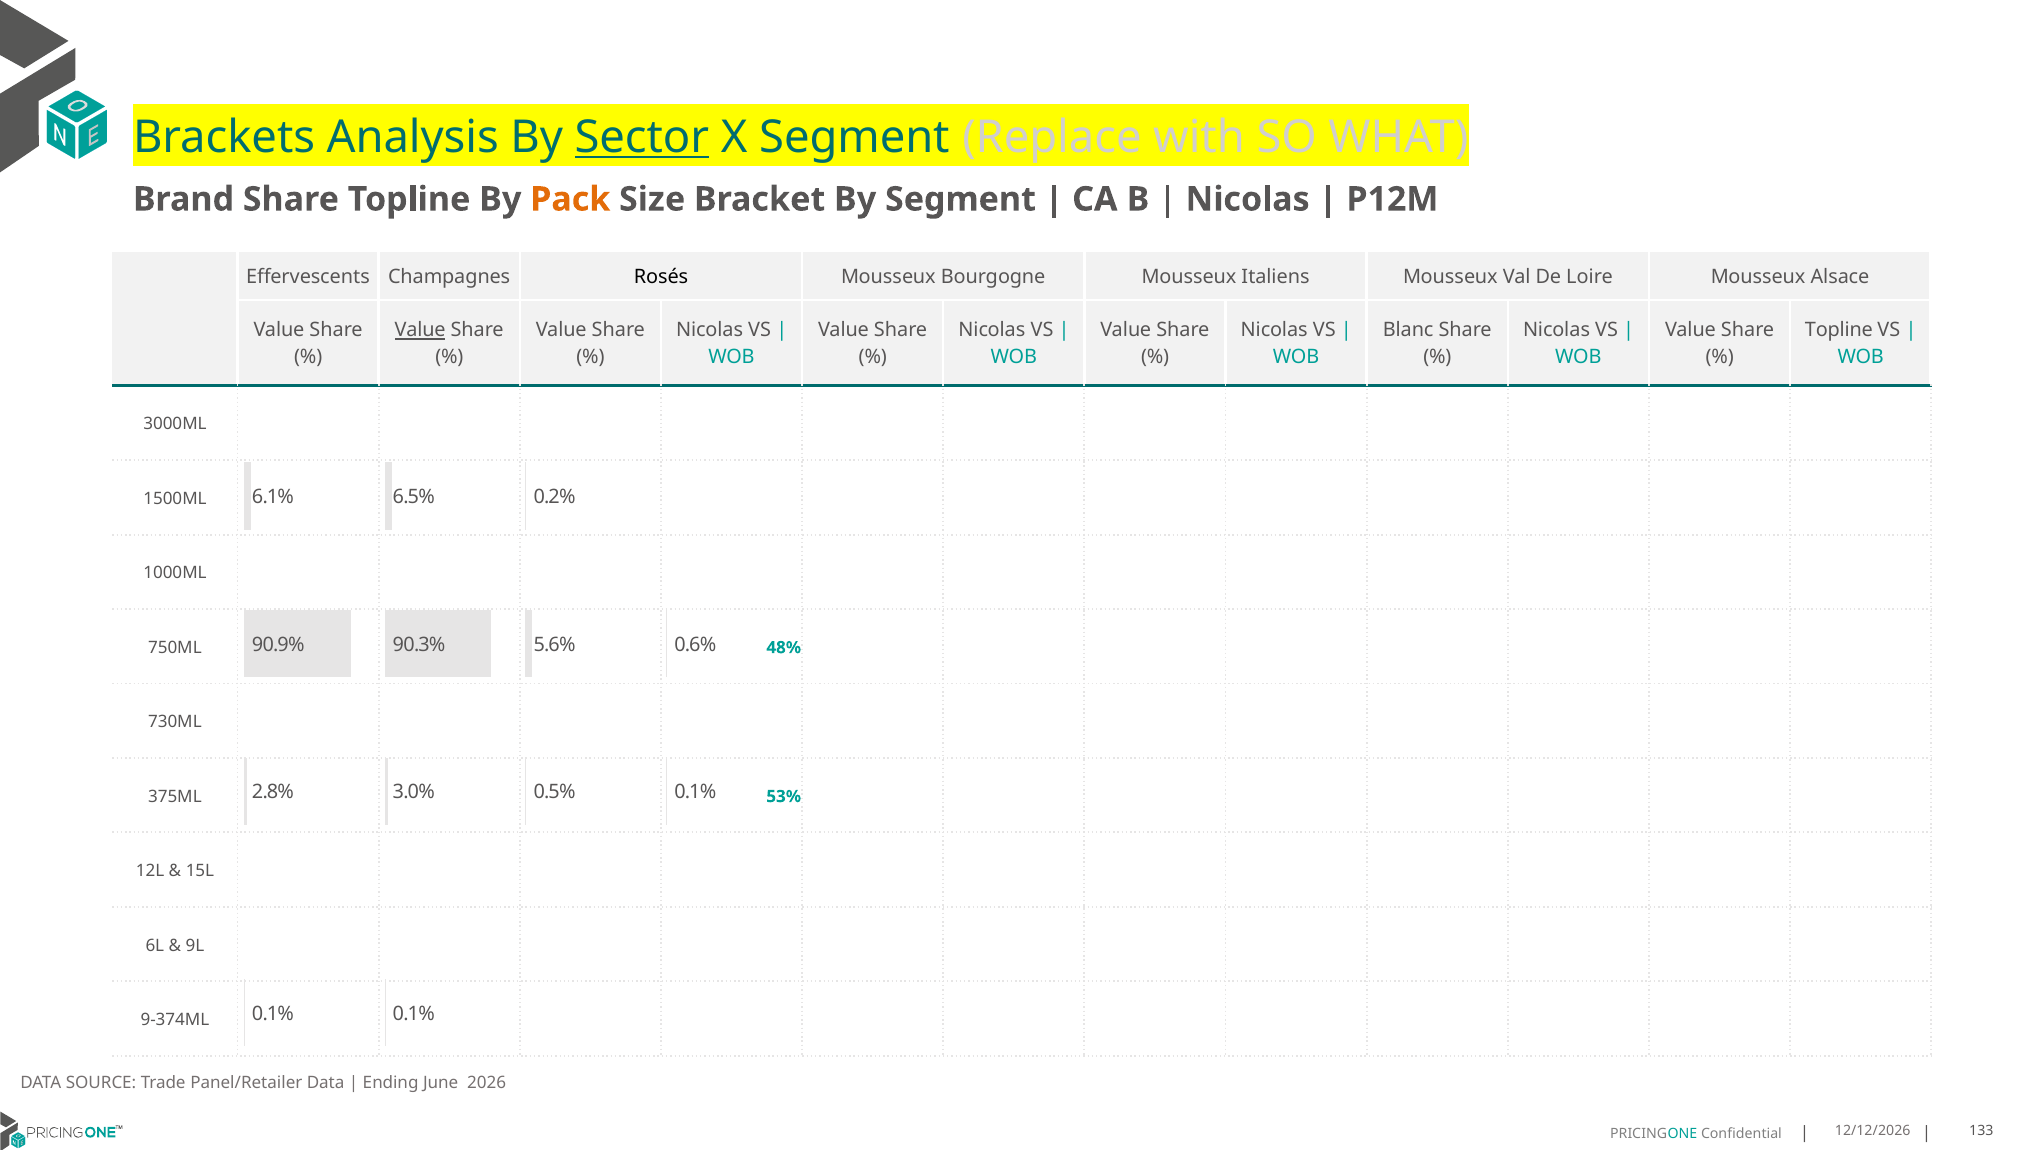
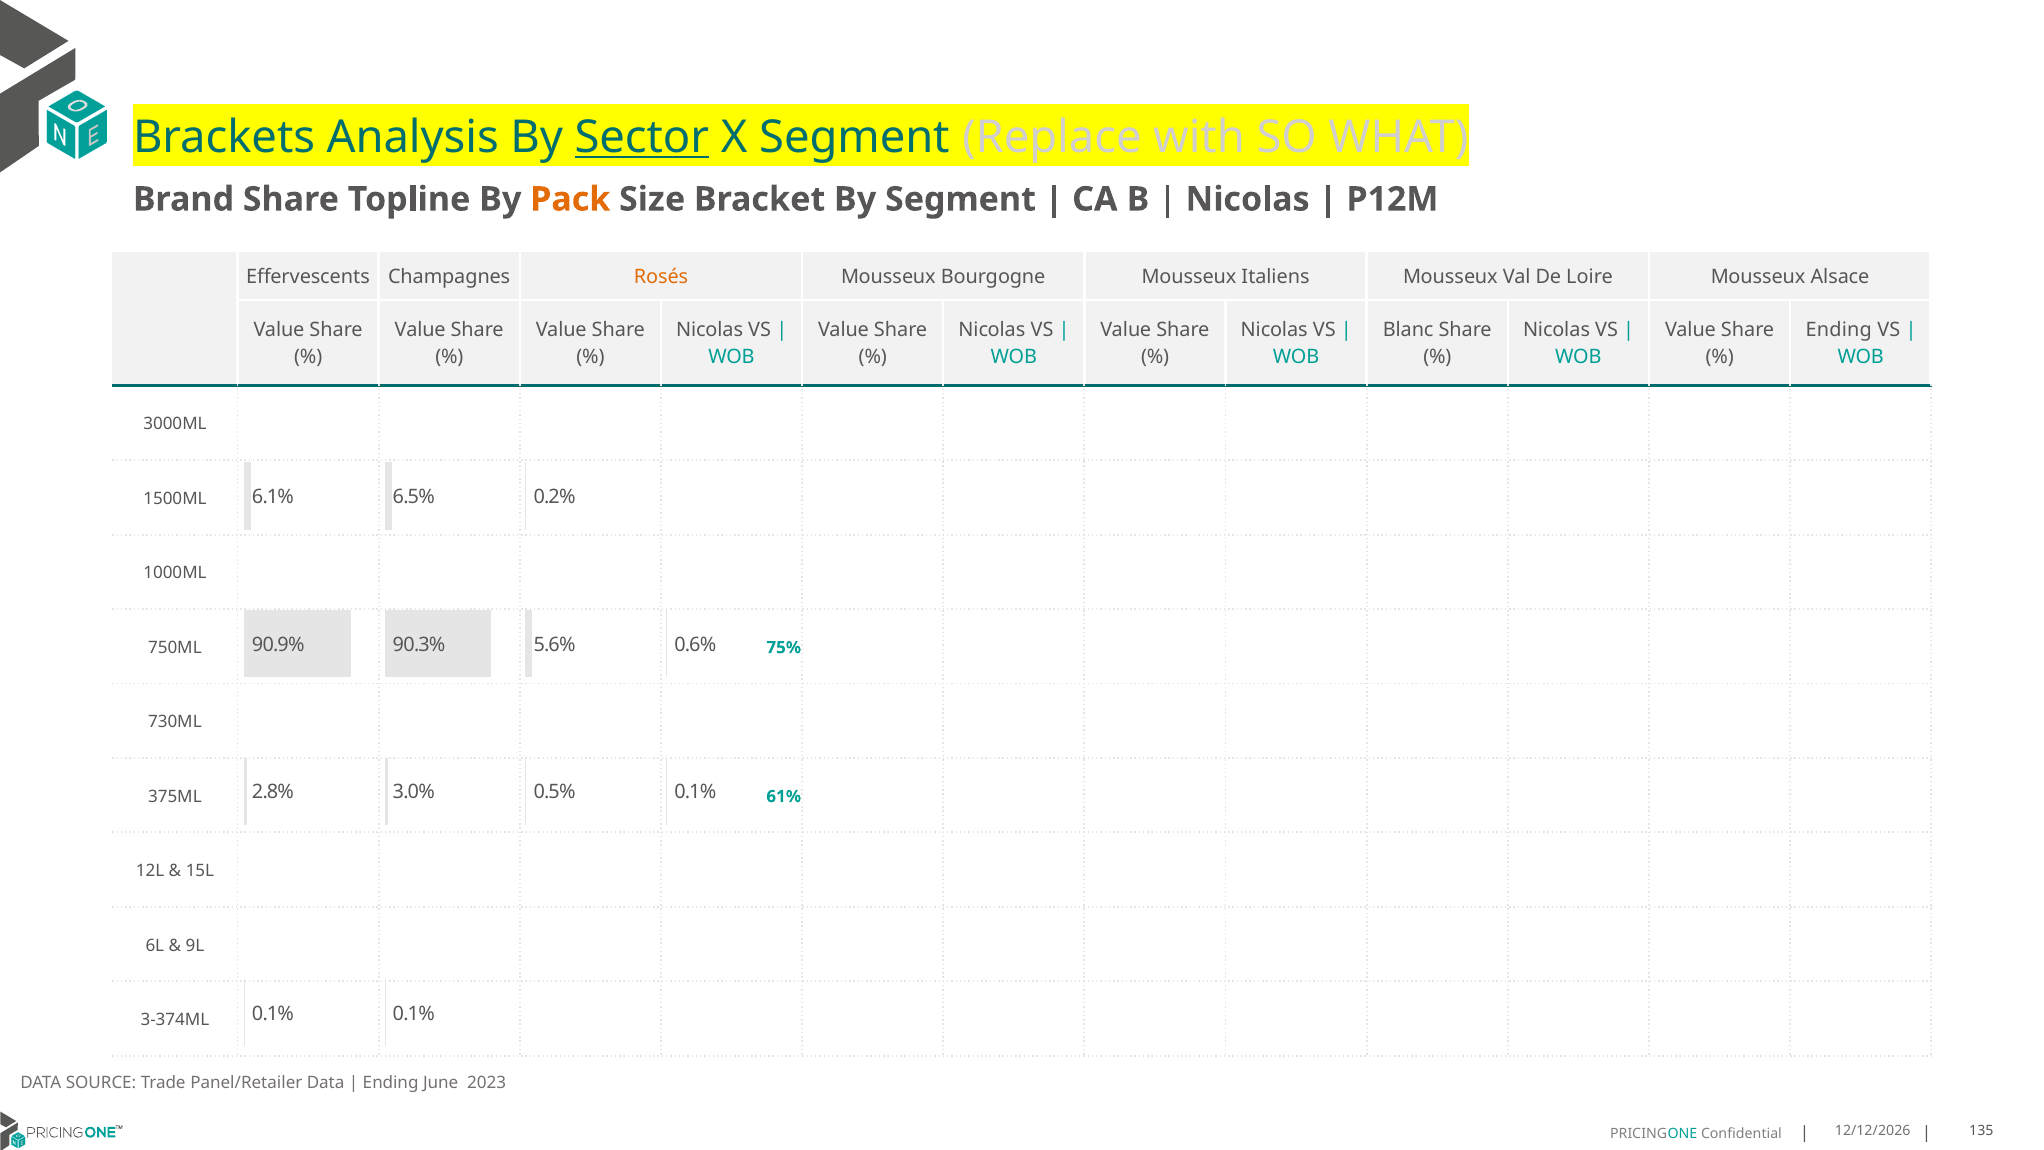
Rosés colour: black -> orange (661, 277)
Value underline: present -> none (420, 330)
Topline: Topline -> Ending (1839, 330)
48%: 48% -> 75% (784, 647)
53%: 53% -> 61% (784, 796)
9-374ML: 9-374ML -> 3-374ML (175, 1020)
2026: 2026 -> 2023 (487, 1083)
133: 133 -> 135 (1981, 1130)
